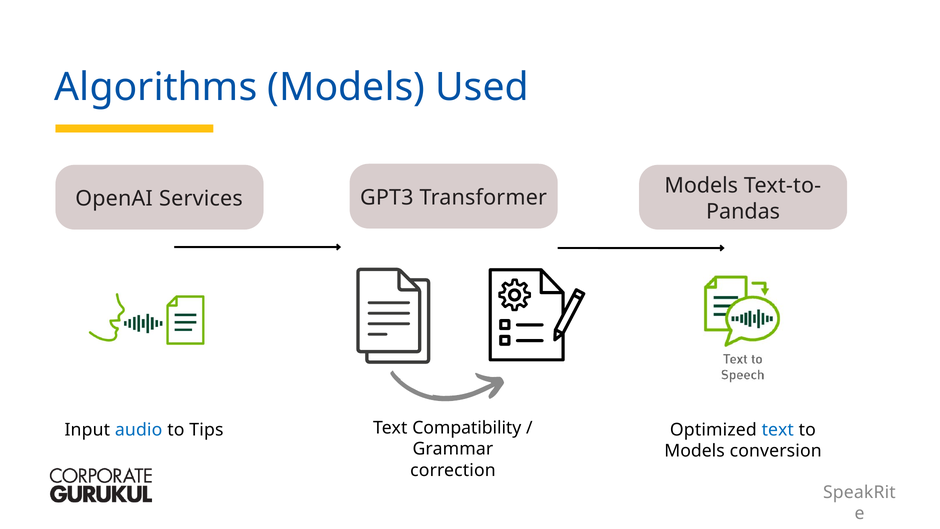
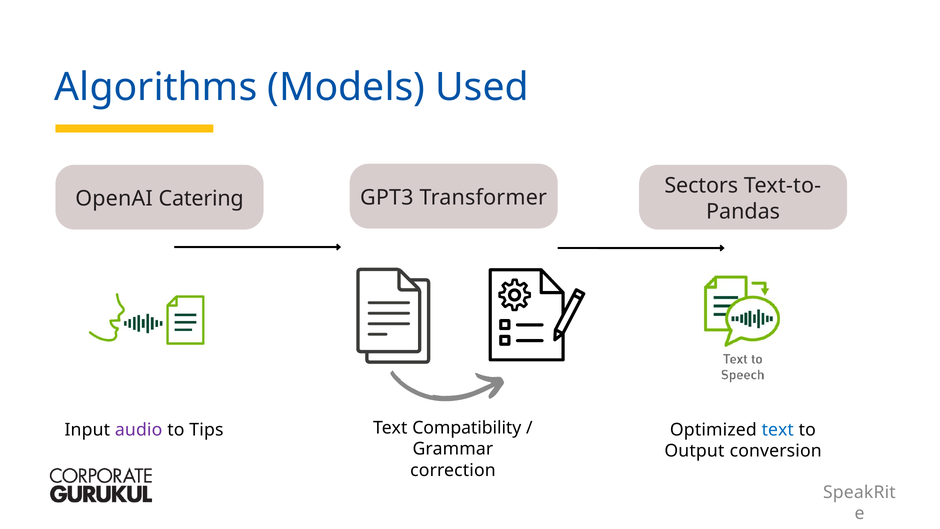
Models: Models -> Sectors (701, 186)
Services: Services -> Catering (201, 199)
audio colour: blue -> purple (139, 430)
Models: Models -> Output (694, 451)
